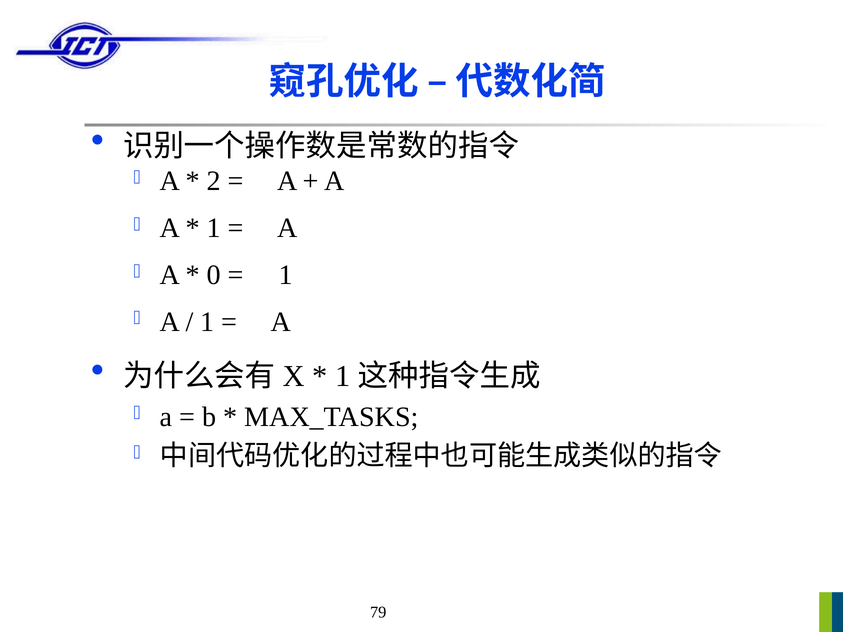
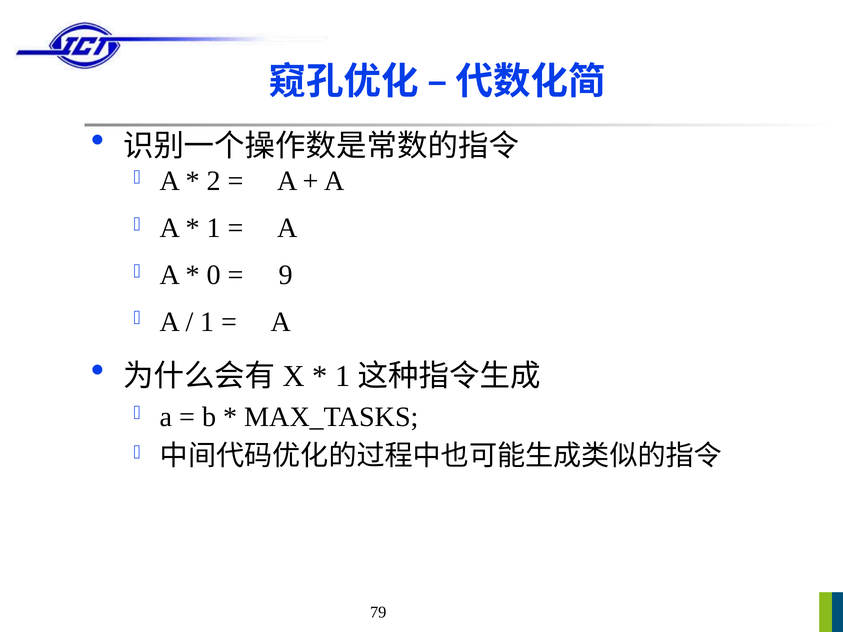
1: 1 -> 9 (286, 275)
